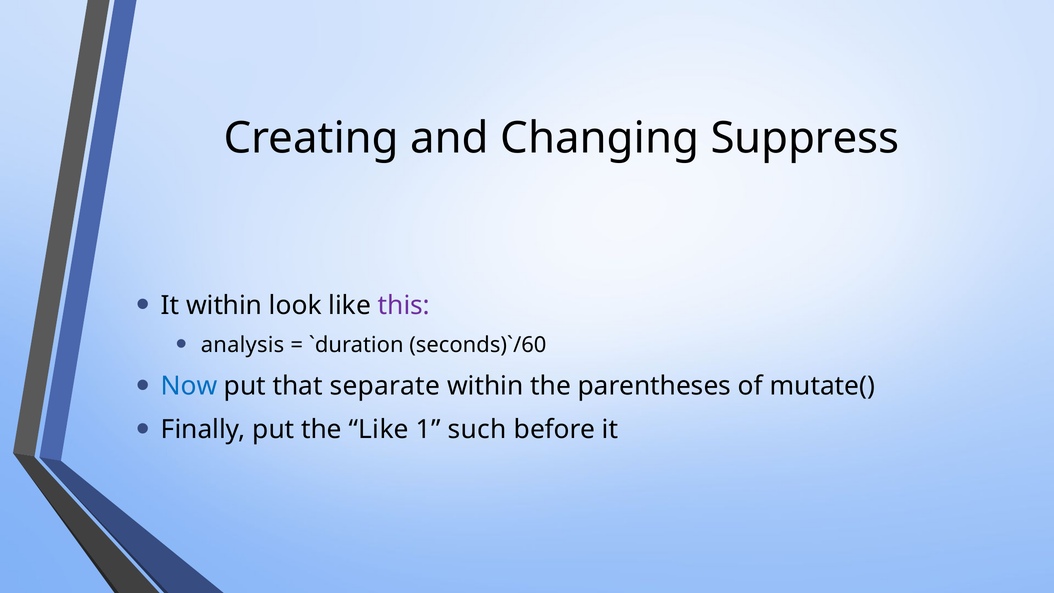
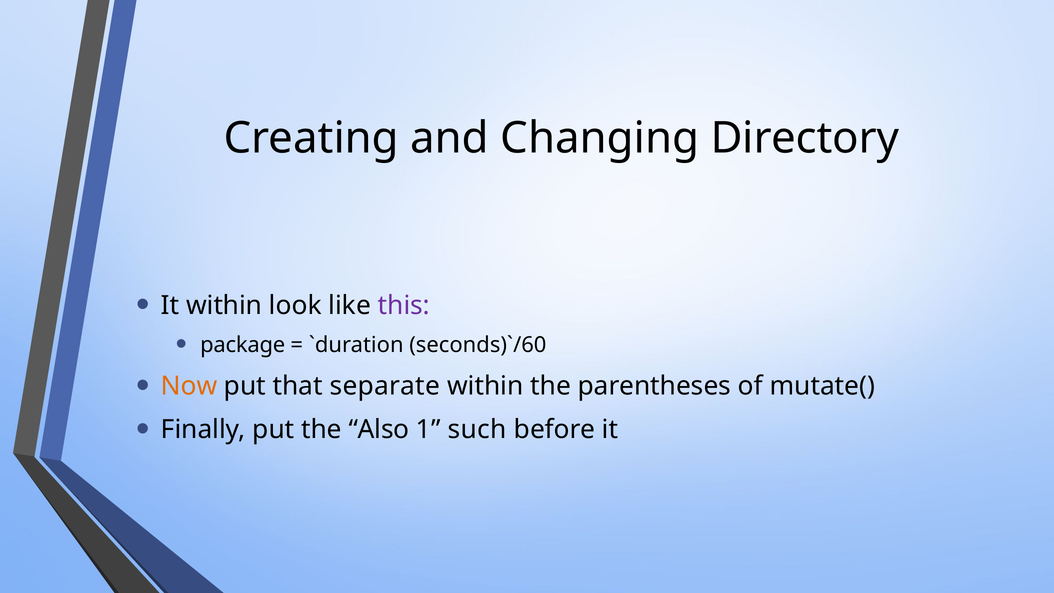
Suppress: Suppress -> Directory (805, 138)
analysis: analysis -> package (243, 345)
Now colour: blue -> orange (189, 386)
the Like: Like -> Also (379, 430)
